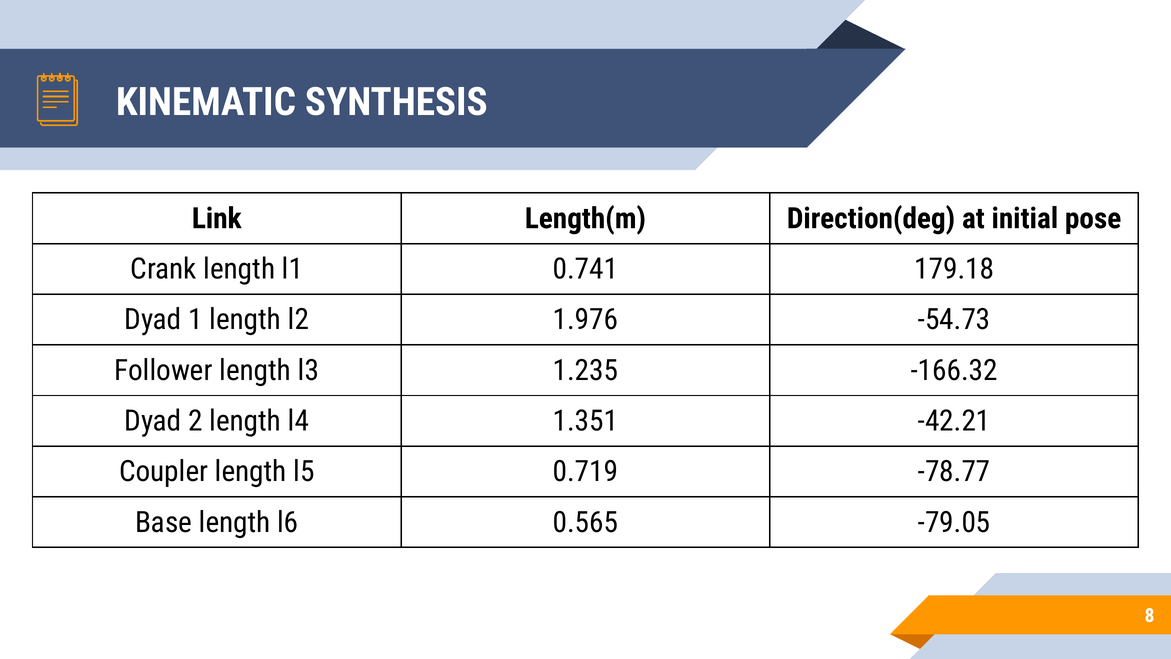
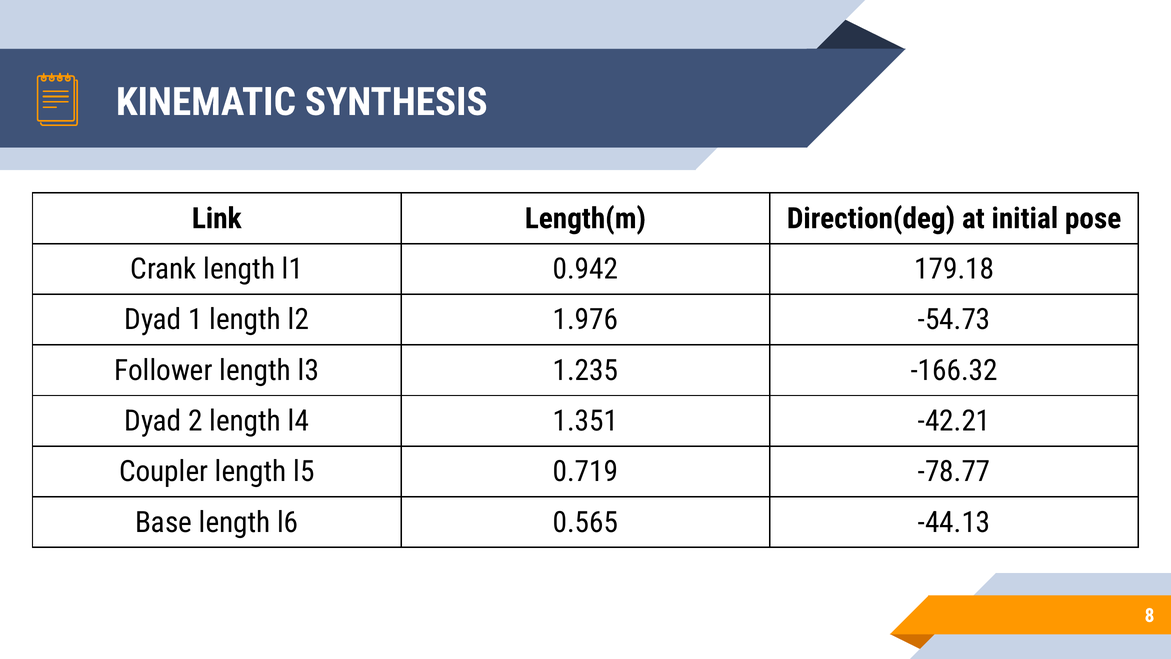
0.741: 0.741 -> 0.942 (585, 269)
-79.05: -79.05 -> -44.13 (954, 522)
